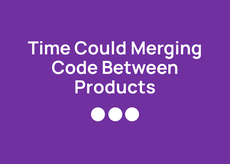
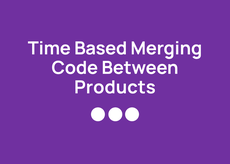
Could: Could -> Based (101, 48)
